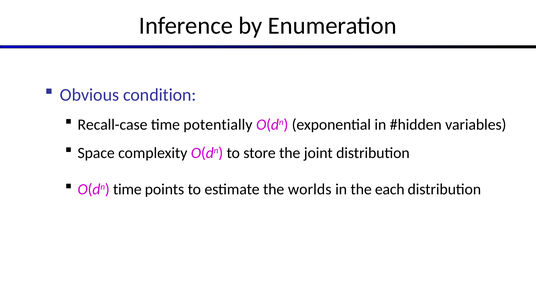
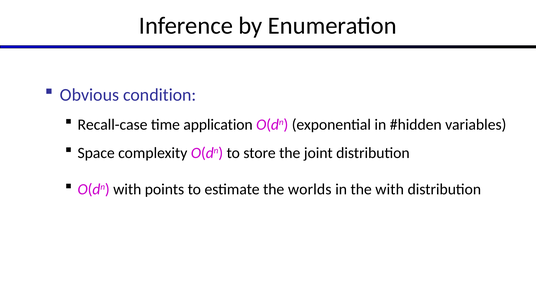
potentially: potentially -> application (218, 124)
O(dn time: time -> with (127, 189)
the each: each -> with (390, 189)
